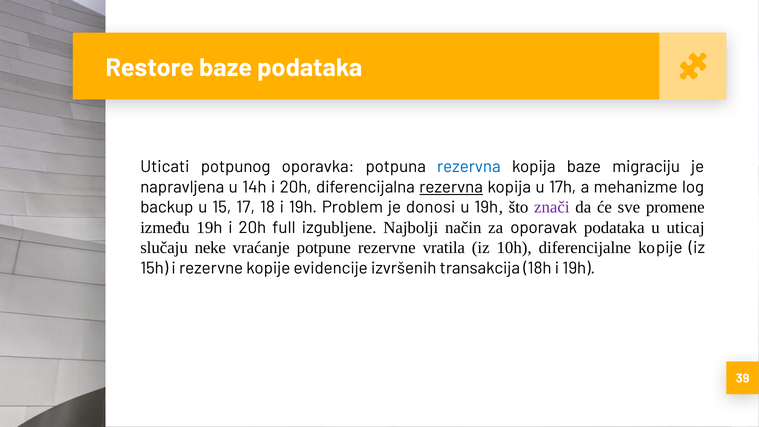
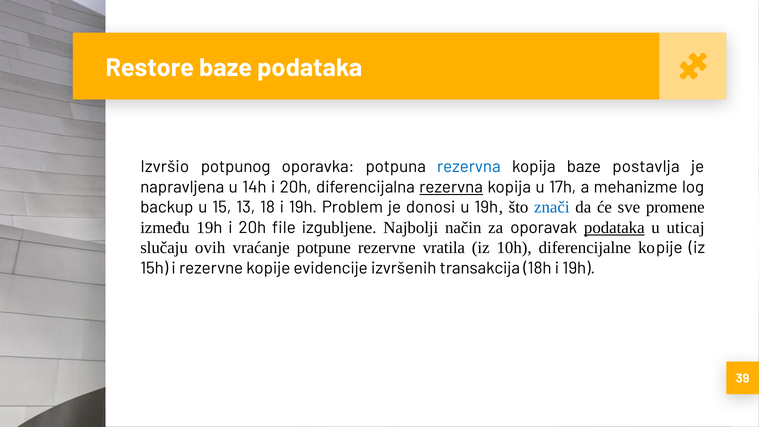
Uticati: Uticati -> Izvršio (165, 167)
migraciju: migraciju -> postavlja (646, 167)
17: 17 -> 13 (246, 207)
znači colour: purple -> blue (552, 207)
full: full -> file (284, 228)
podataka underline: none -> present (614, 228)
neke: neke -> ovih (210, 248)
